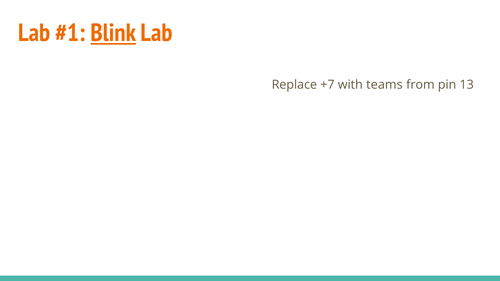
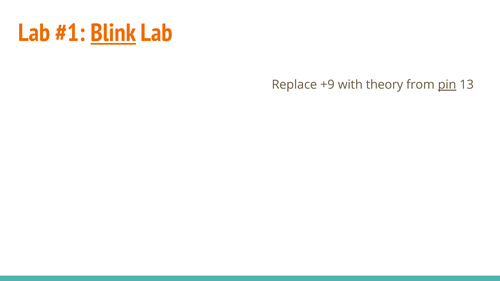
+7: +7 -> +9 (327, 85)
teams: teams -> theory (385, 85)
pin underline: none -> present (447, 85)
